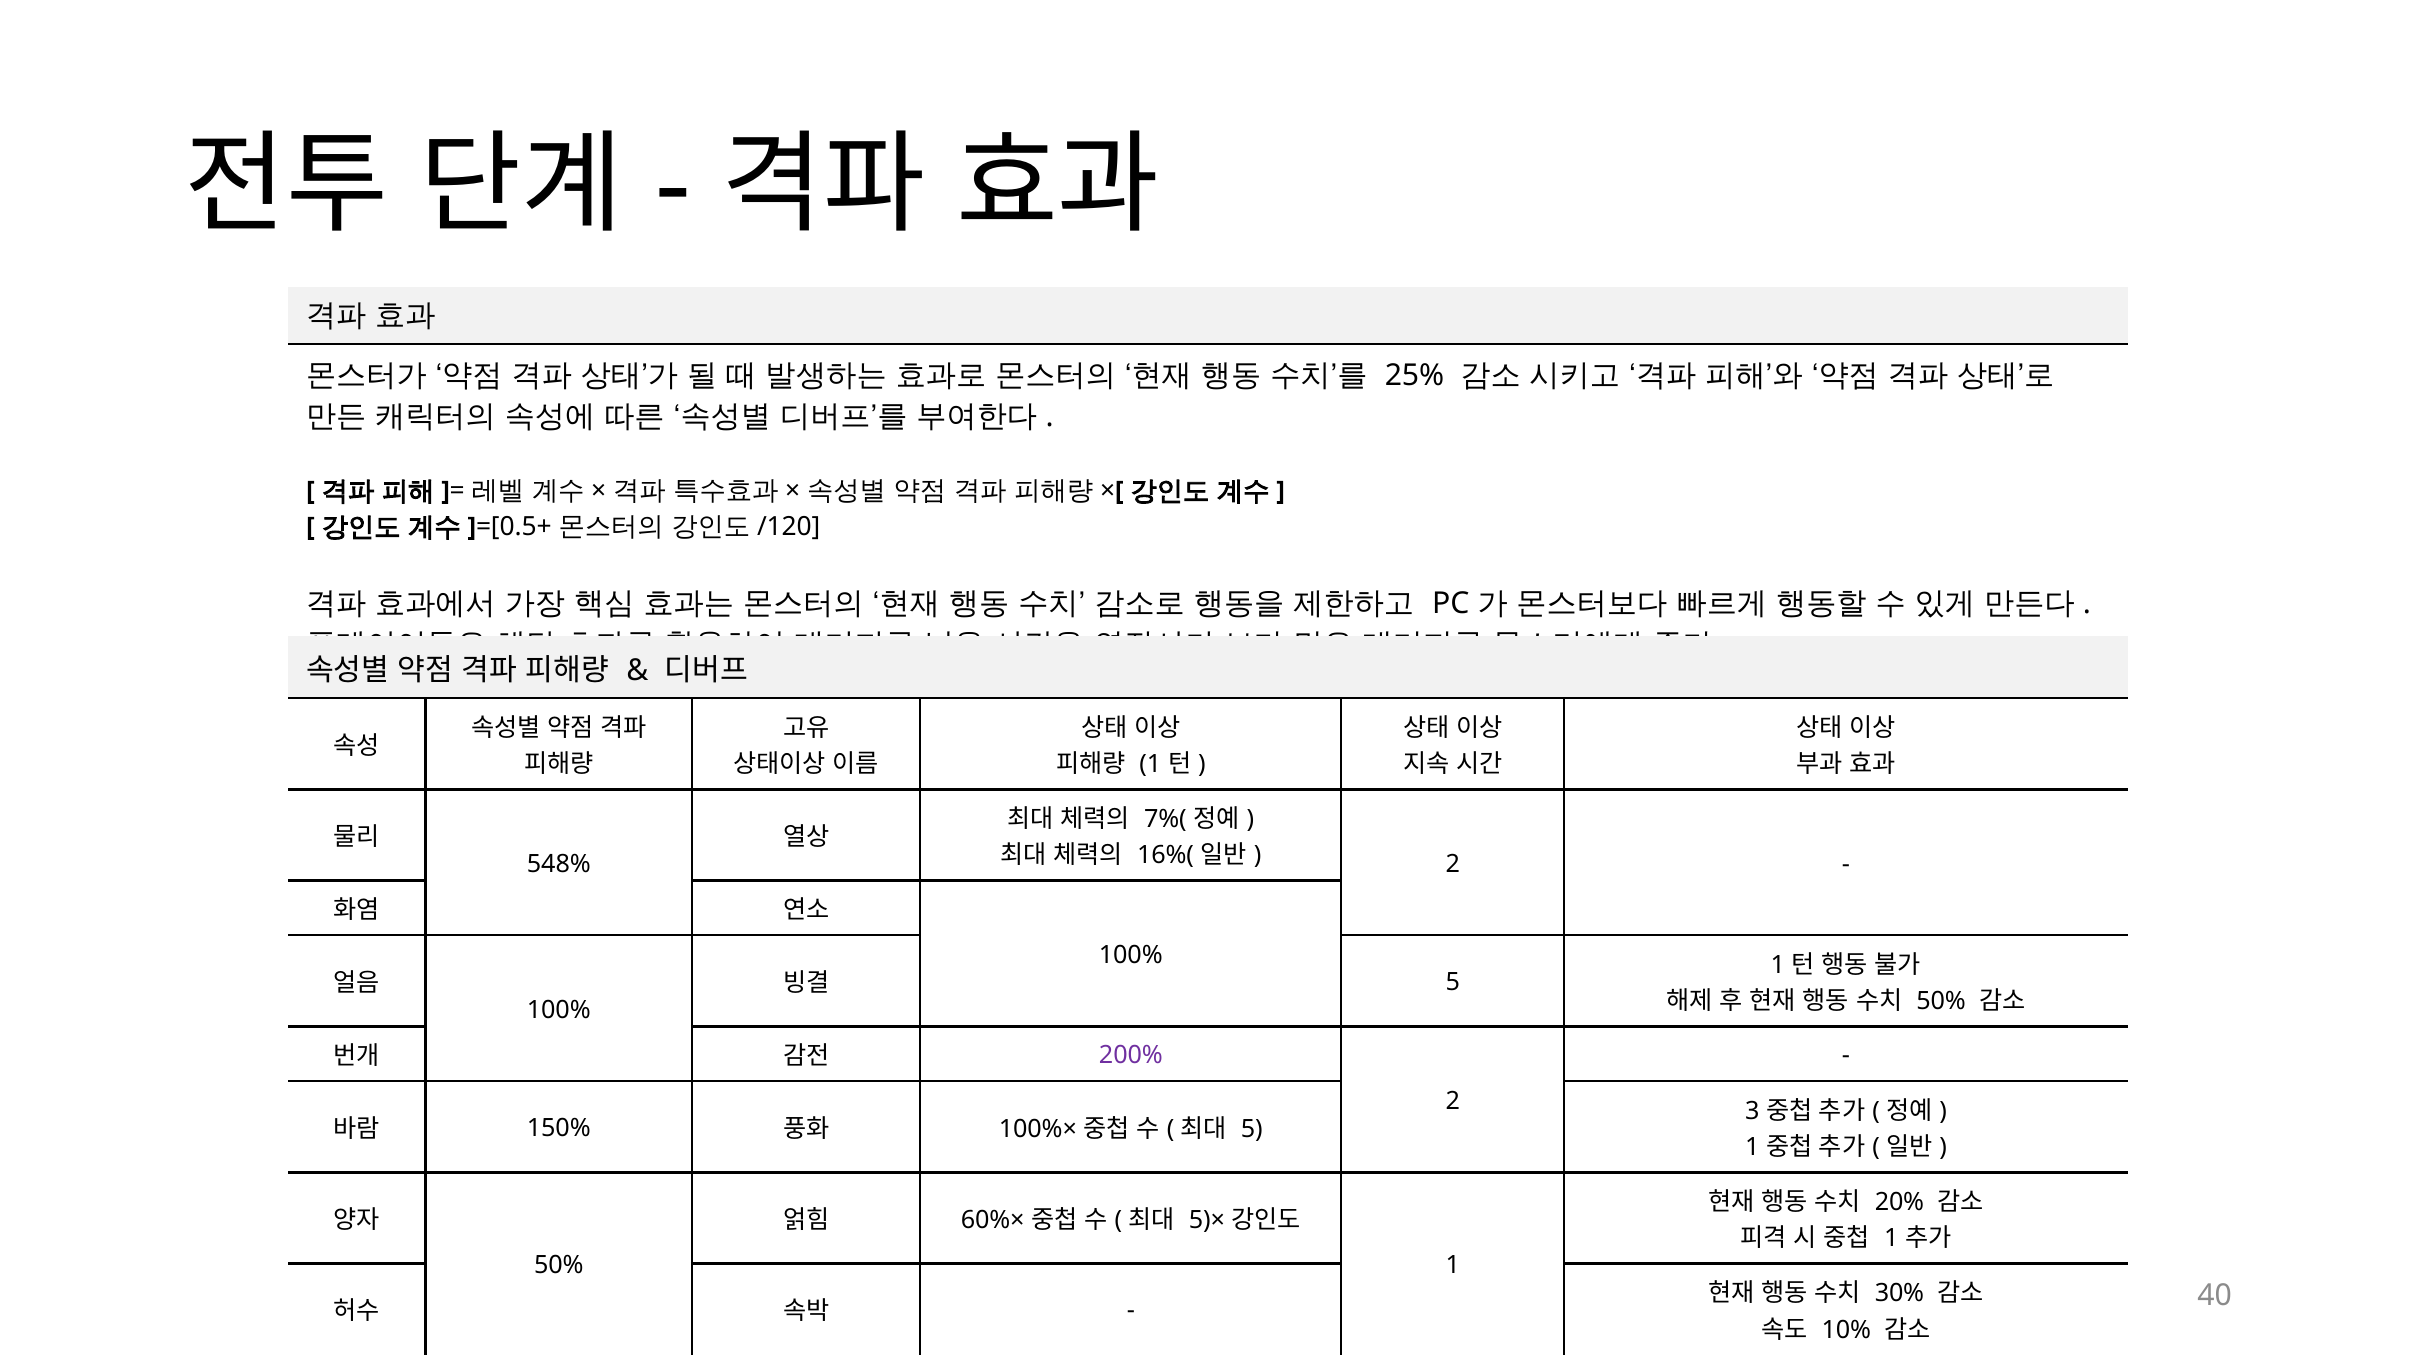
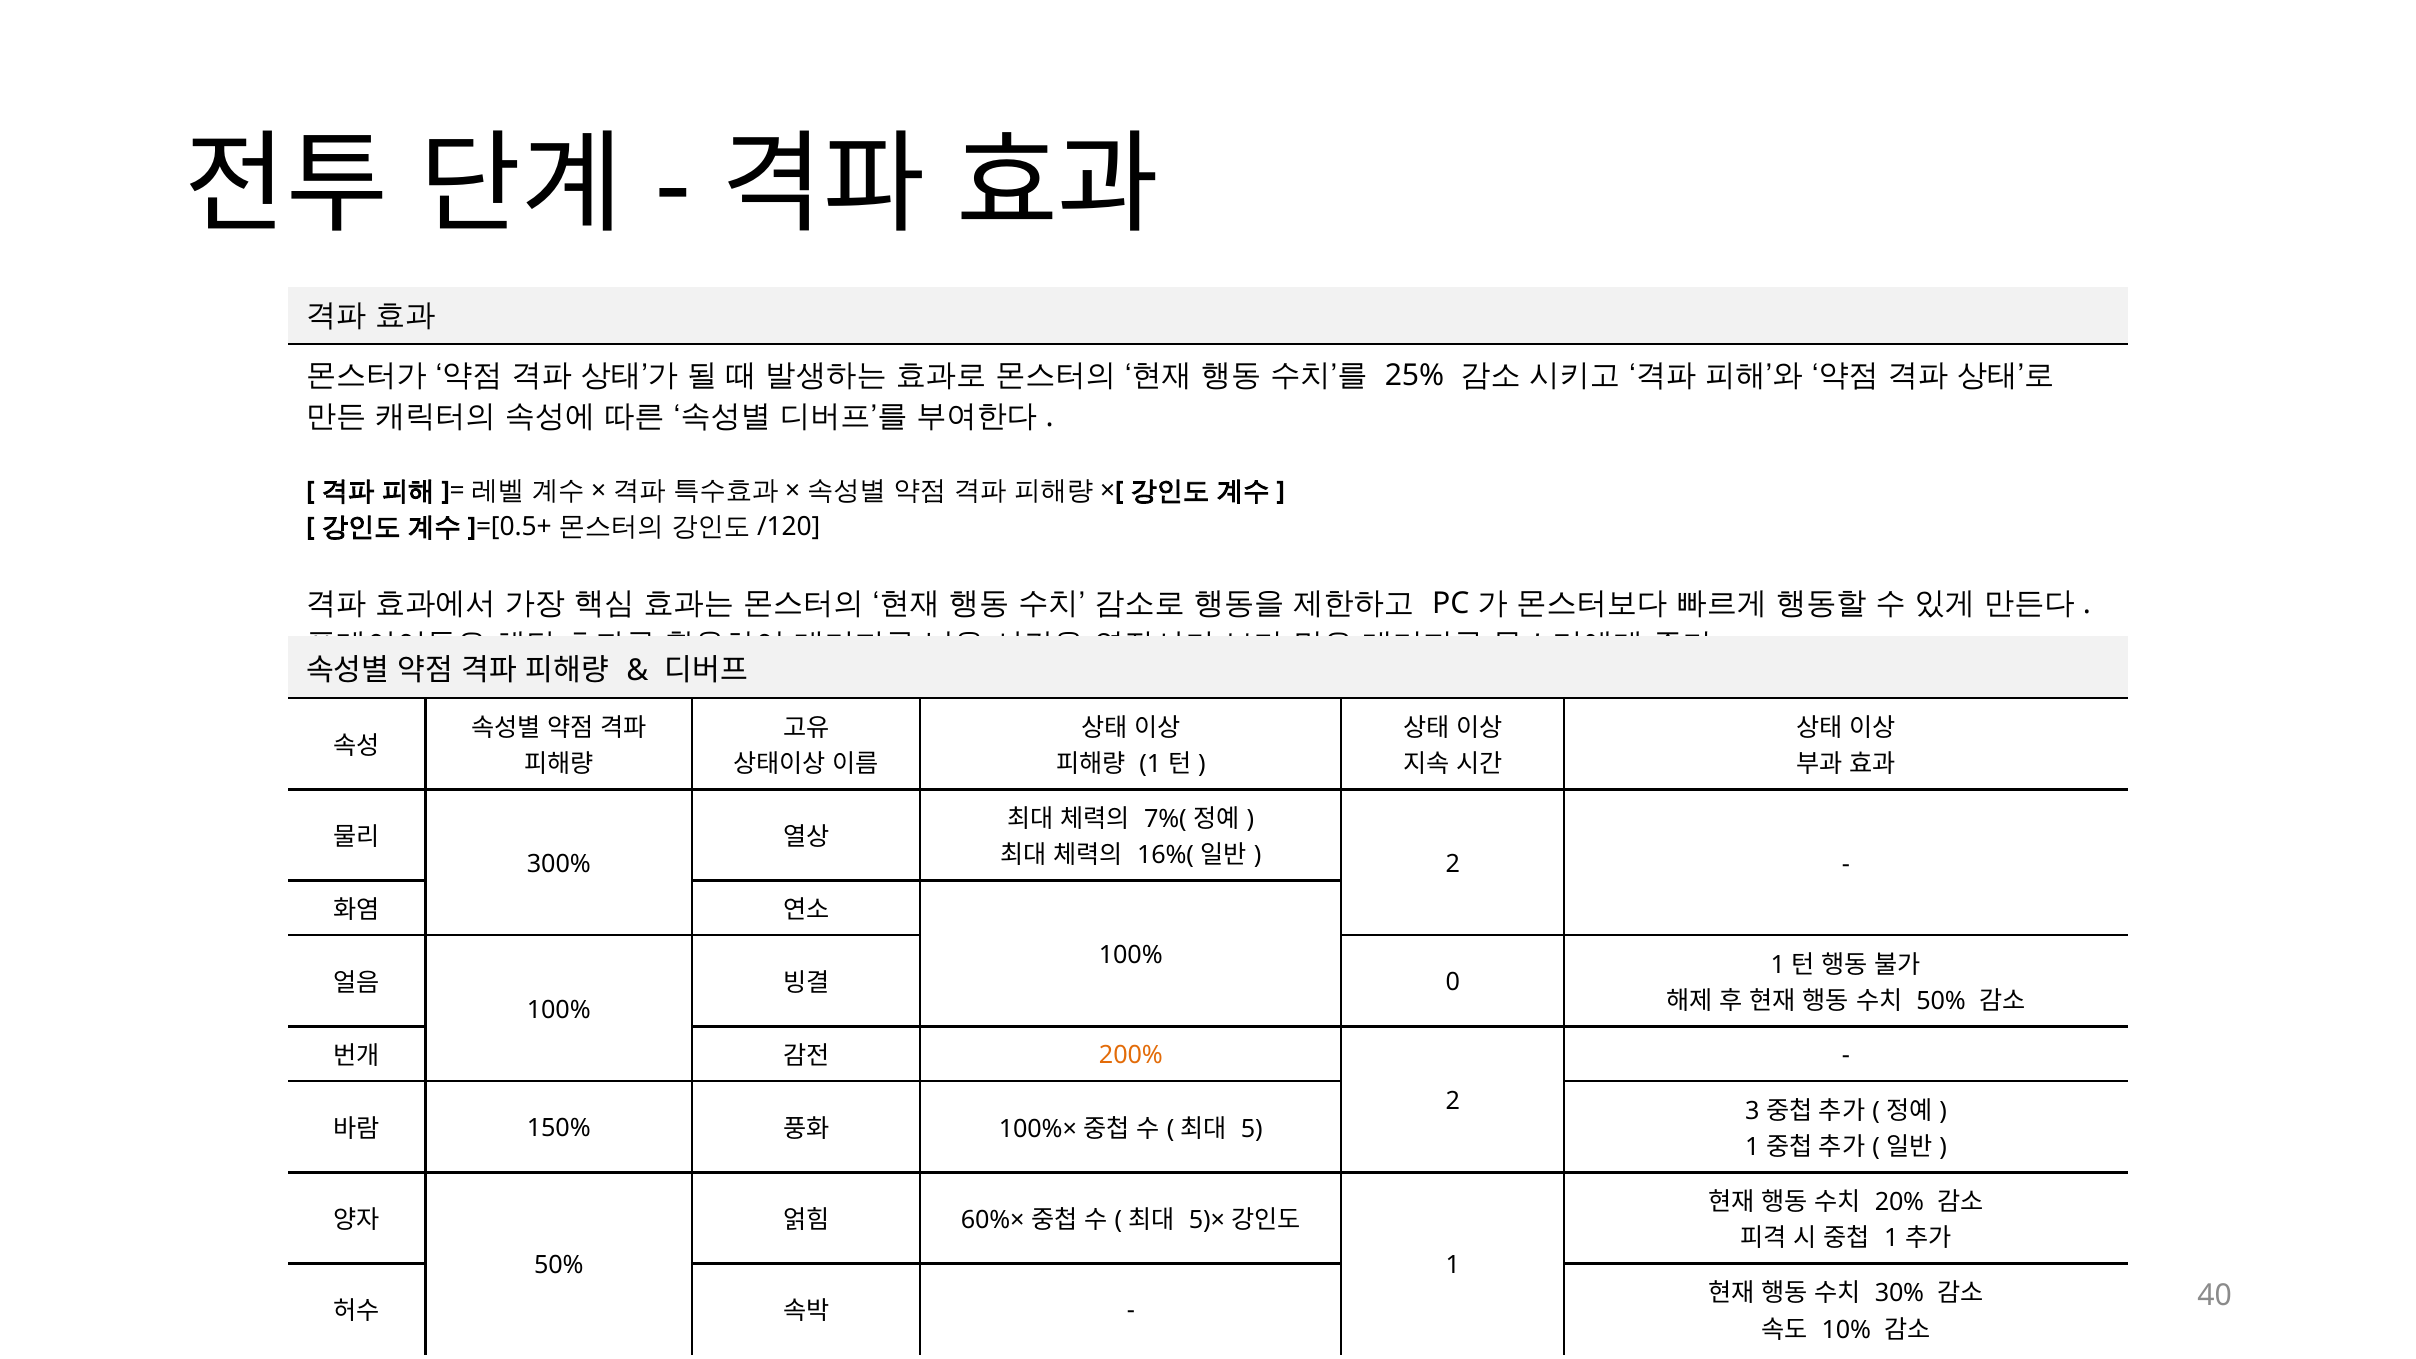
548%: 548% -> 300% (559, 864)
5: 5 -> 0 (1453, 982)
200% colour: purple -> orange (1131, 1055)
